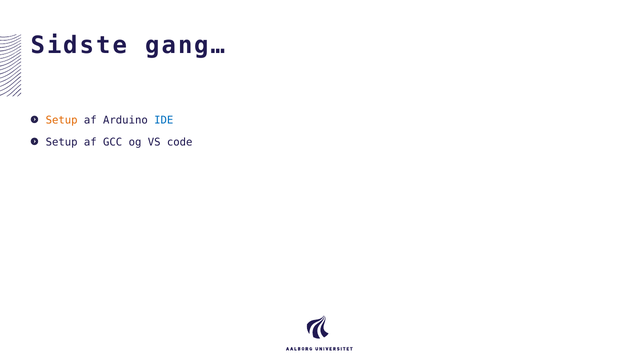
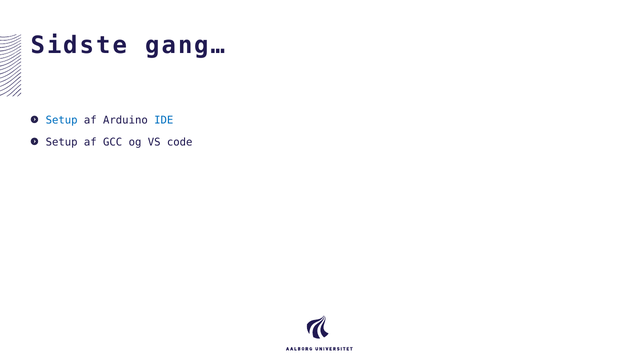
Setup colour: orange -> blue (62, 120)
